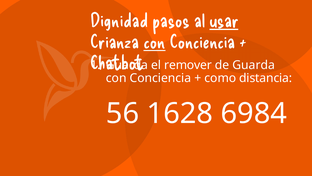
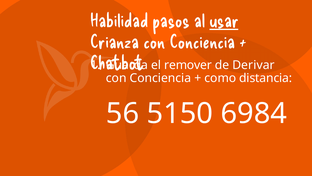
Dignidad: Dignidad -> Habilidad (119, 21)
con underline: present -> none (154, 42)
de Guarda: Guarda -> Derivar (254, 65)
1628: 1628 -> 5150 (180, 113)
